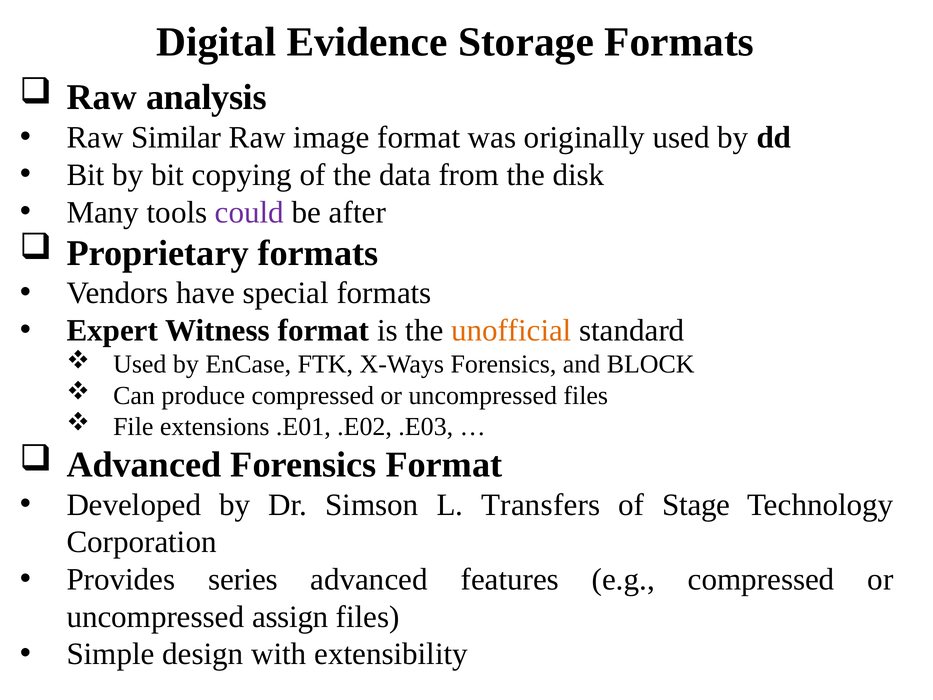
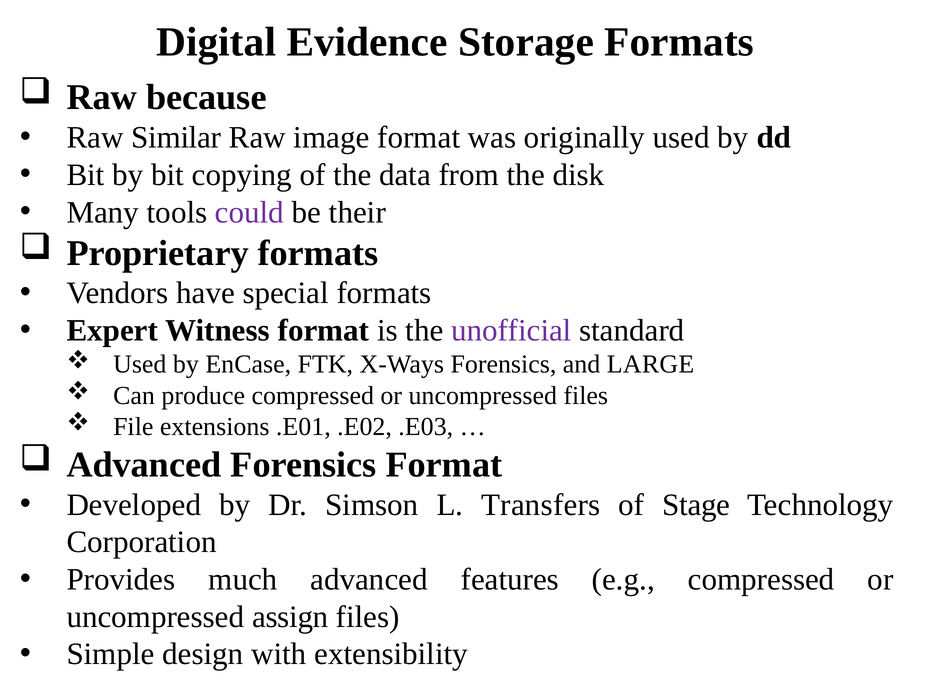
analysis: analysis -> because (206, 97)
after: after -> their (357, 212)
unofficial colour: orange -> purple (511, 330)
BLOCK: BLOCK -> LARGE (651, 364)
series: series -> much (243, 579)
